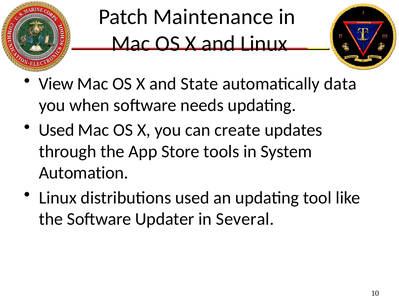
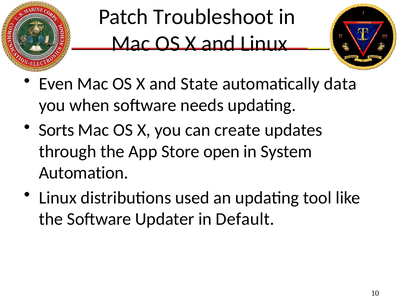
Maintenance: Maintenance -> Troubleshoot (213, 17)
View: View -> Even (56, 84)
Used: Used -> Sorts (56, 130)
tools: tools -> open (221, 151)
Several: Several -> Default (245, 218)
